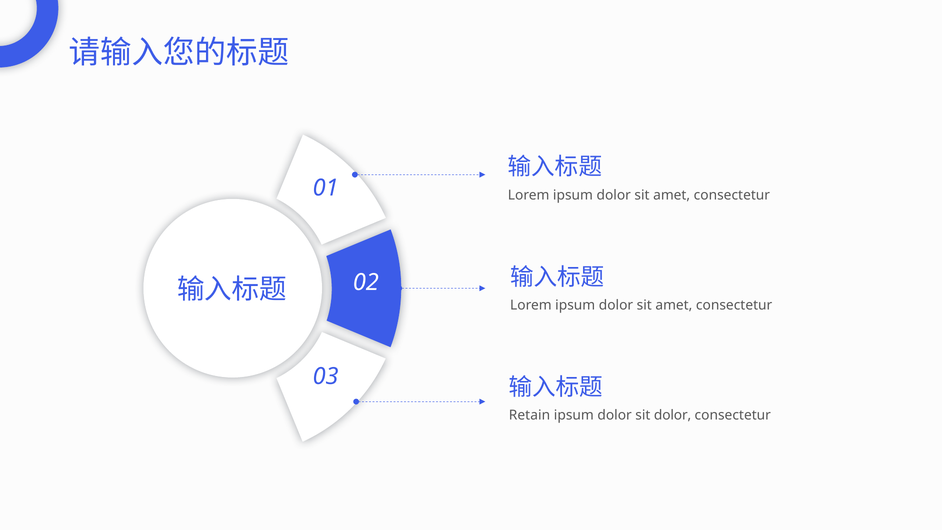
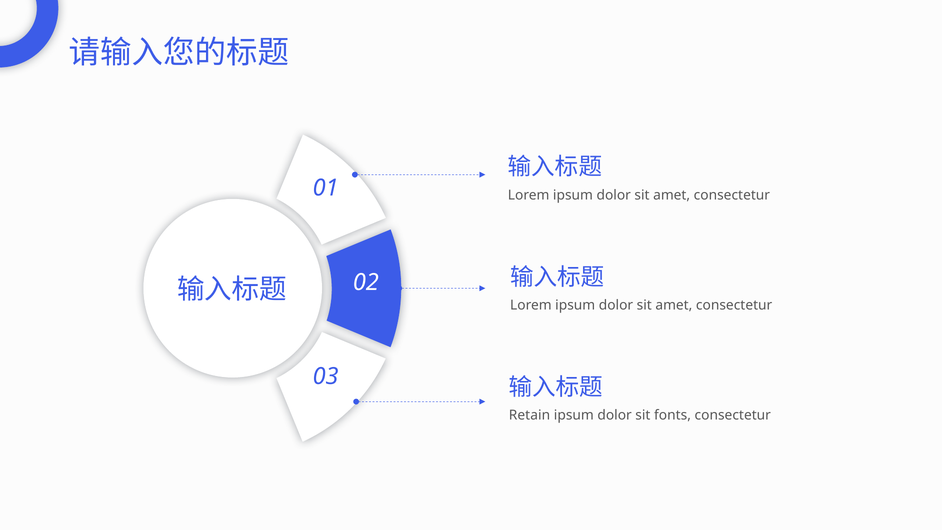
sit dolor: dolor -> fonts (673, 415)
